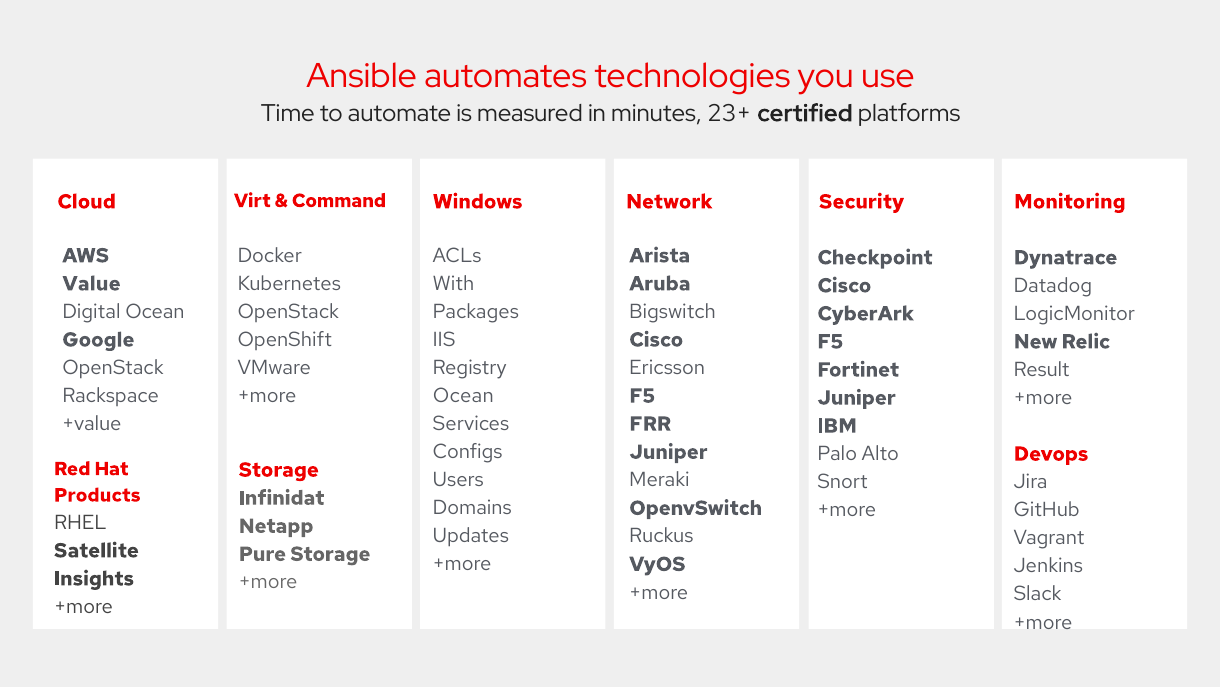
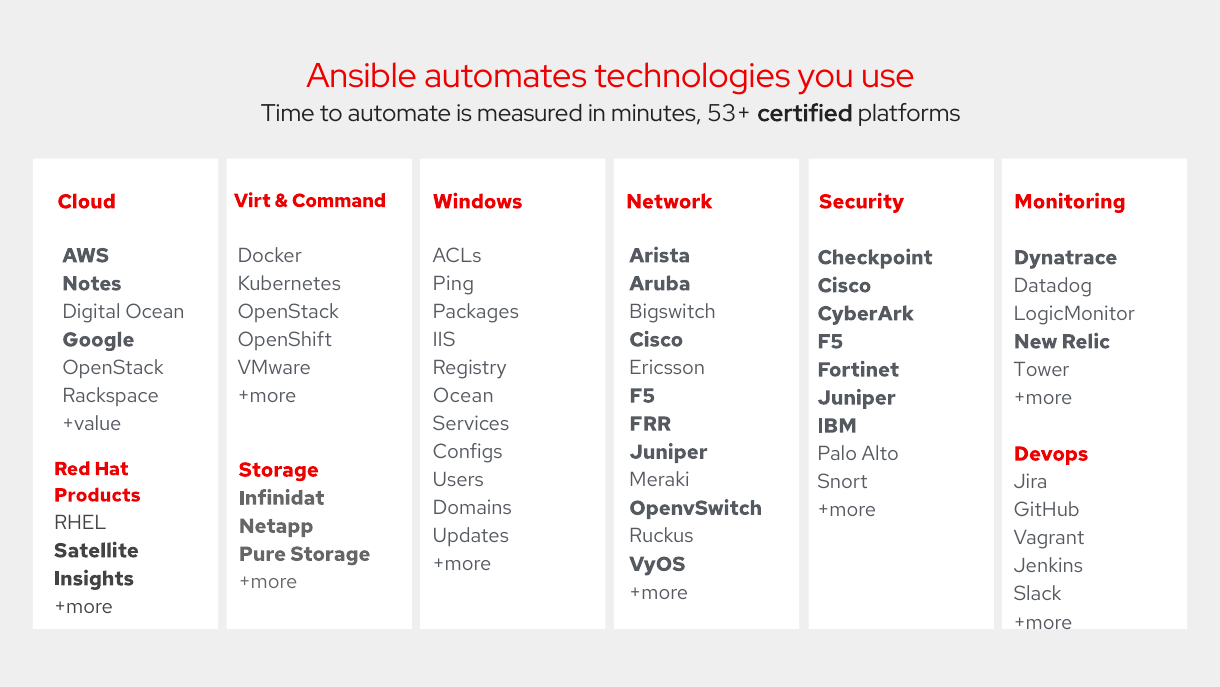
23+: 23+ -> 53+ (729, 113)
Value: Value -> Notes (92, 283)
With: With -> Ping (453, 283)
Result: Result -> Tower (1042, 370)
